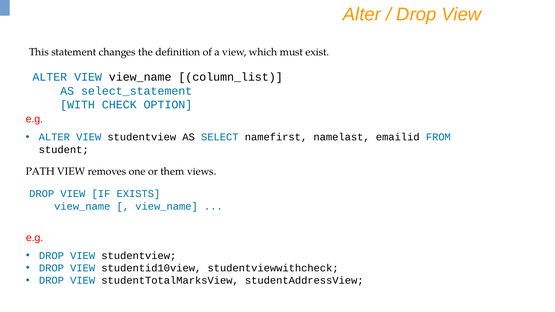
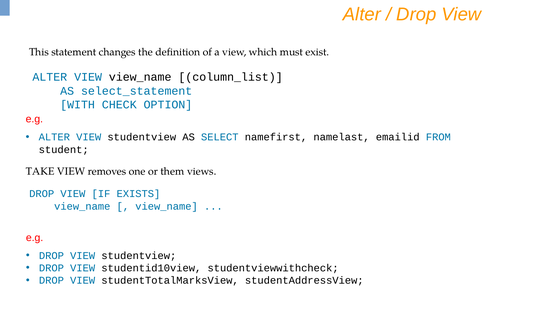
PATH: PATH -> TAKE (40, 172)
